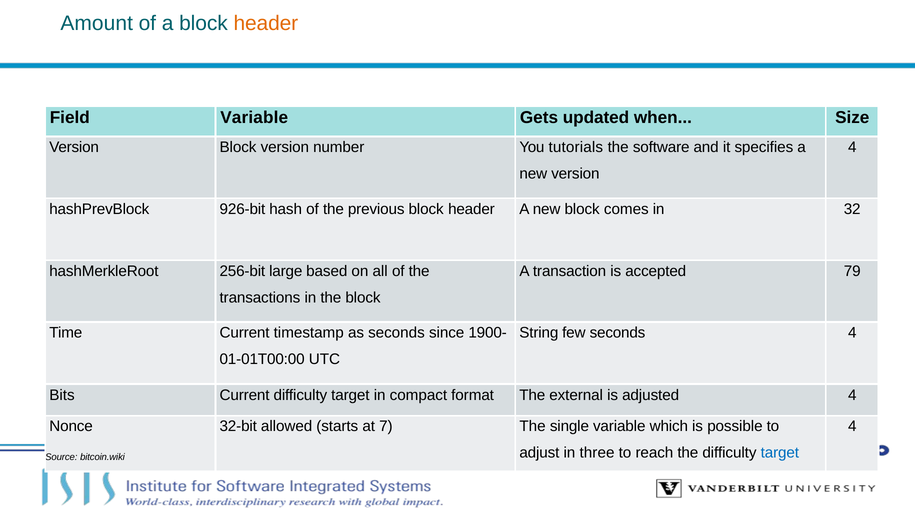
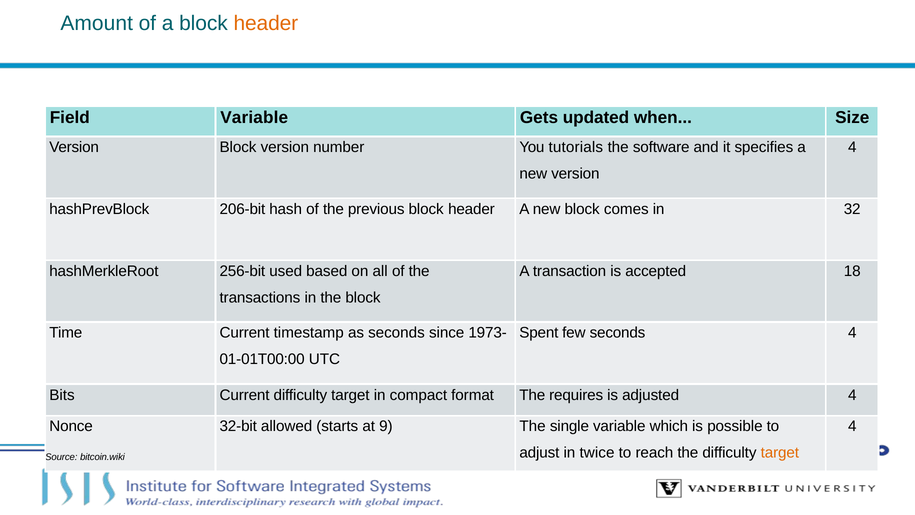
926-bit: 926-bit -> 206-bit (242, 209)
large: large -> used (286, 271)
79: 79 -> 18 (852, 271)
1900-: 1900- -> 1973- (488, 333)
String: String -> Spent (539, 333)
external: external -> requires (576, 395)
7: 7 -> 9 (386, 426)
three: three -> twice (597, 453)
target colour: blue -> orange (780, 453)
